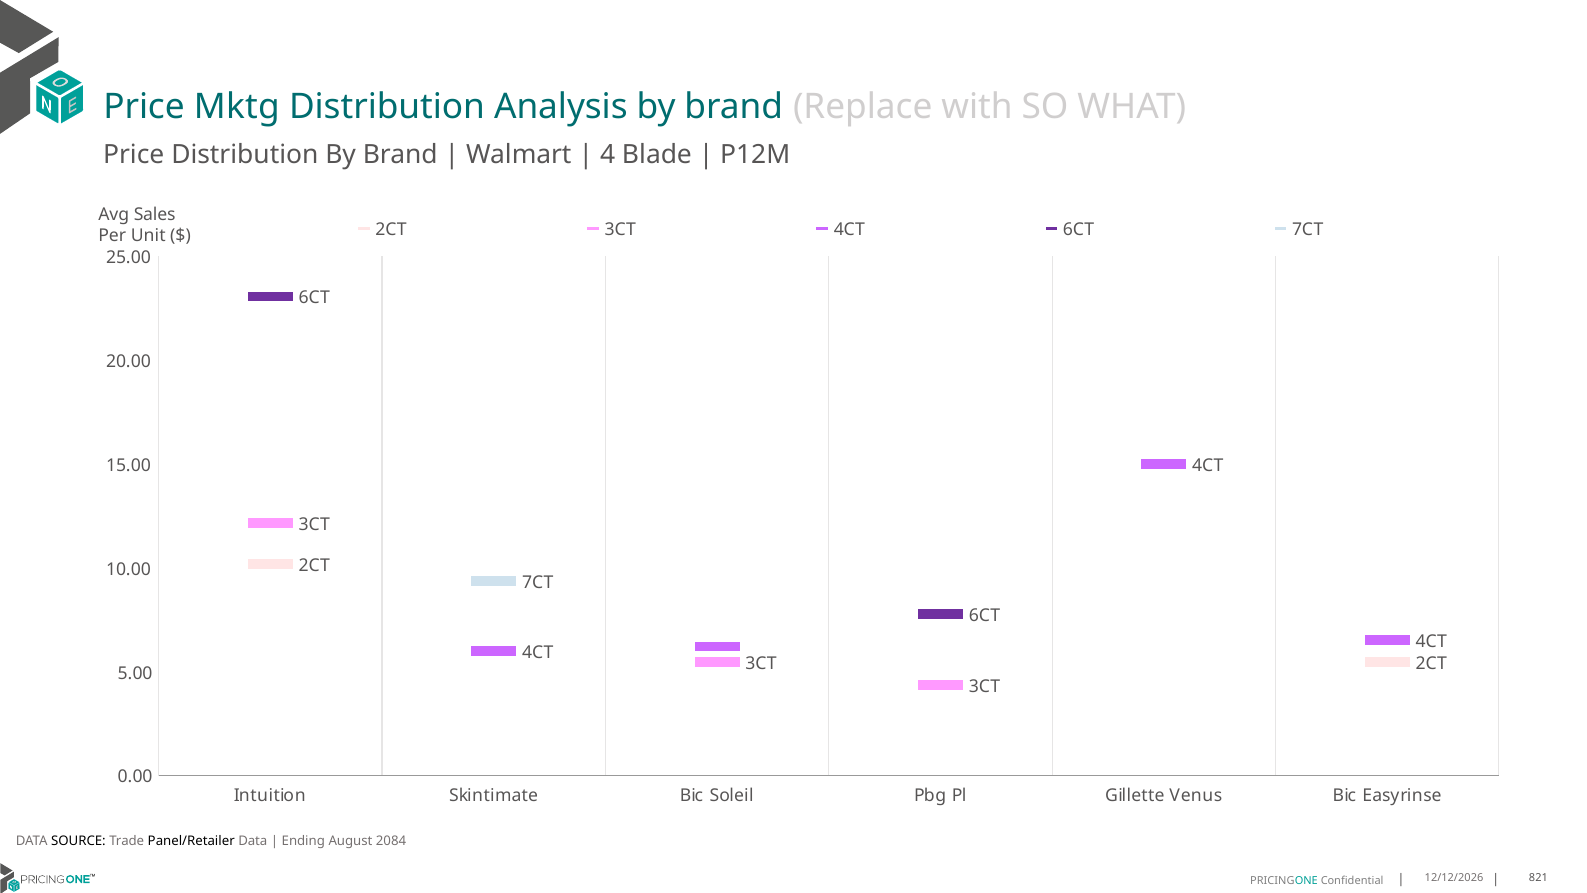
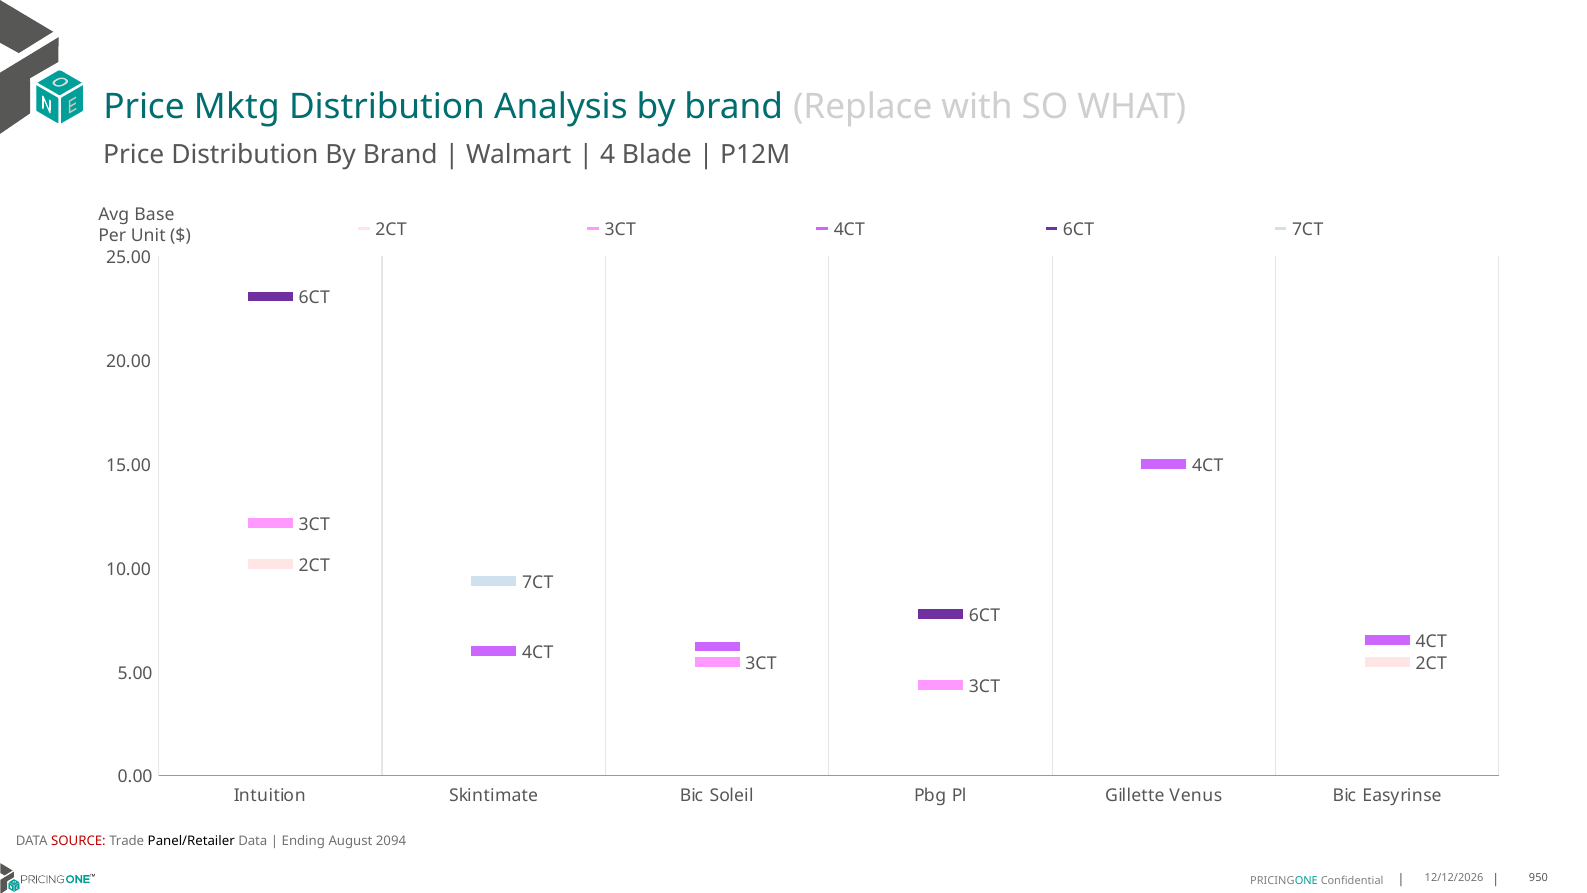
Sales: Sales -> Base (154, 214)
SOURCE colour: black -> red (78, 841)
2084: 2084 -> 2094 (391, 841)
821: 821 -> 950 (1538, 878)
